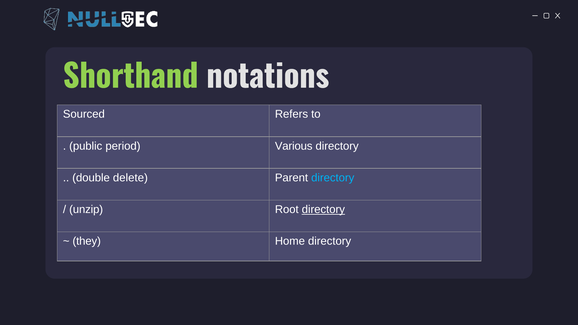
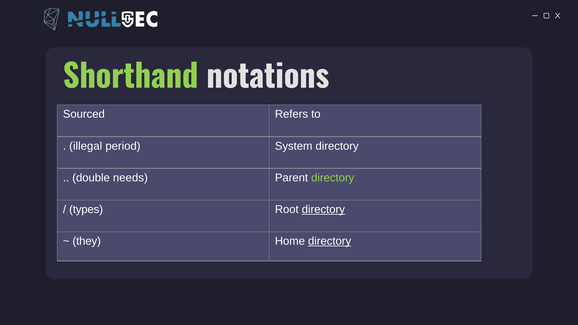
public: public -> illegal (86, 146)
Various: Various -> System (294, 146)
delete: delete -> needs (130, 178)
directory colour: light blue -> light green (333, 178)
unzip: unzip -> types (86, 210)
directory underline: none -> present (330, 241)
